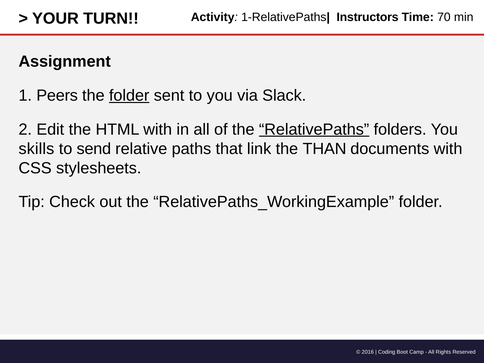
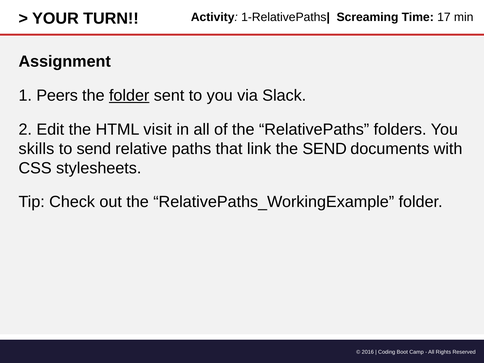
Instructors: Instructors -> Screaming (367, 17)
70: 70 -> 17 (444, 17)
HTML with: with -> visit (158, 129)
RelativePaths underline: present -> none (314, 129)
the THAN: THAN -> SEND (325, 149)
